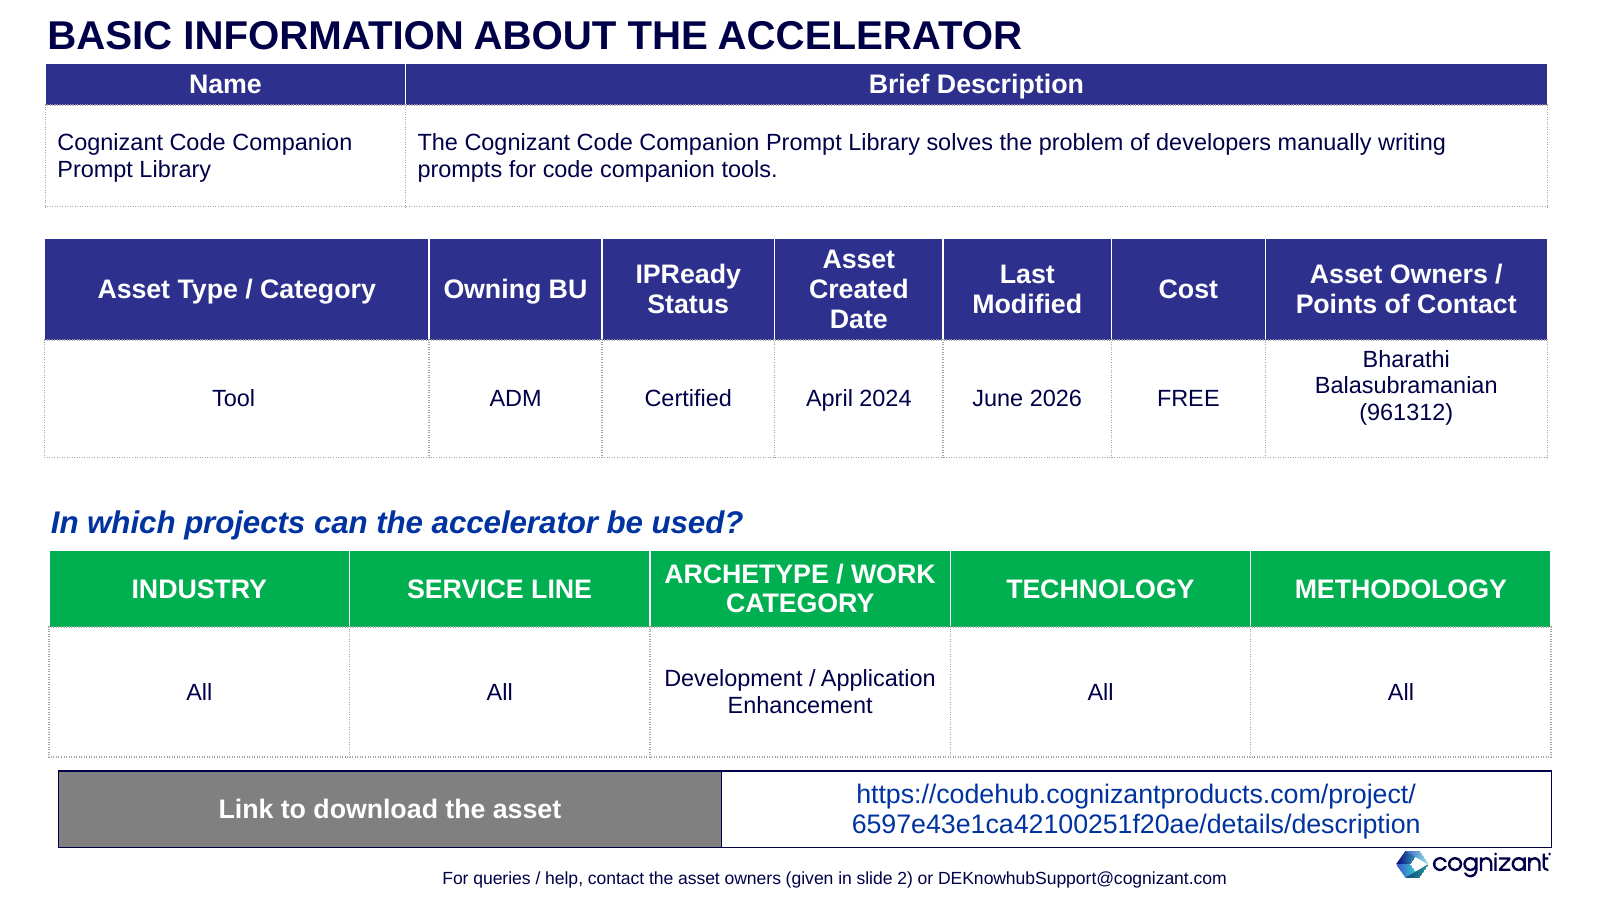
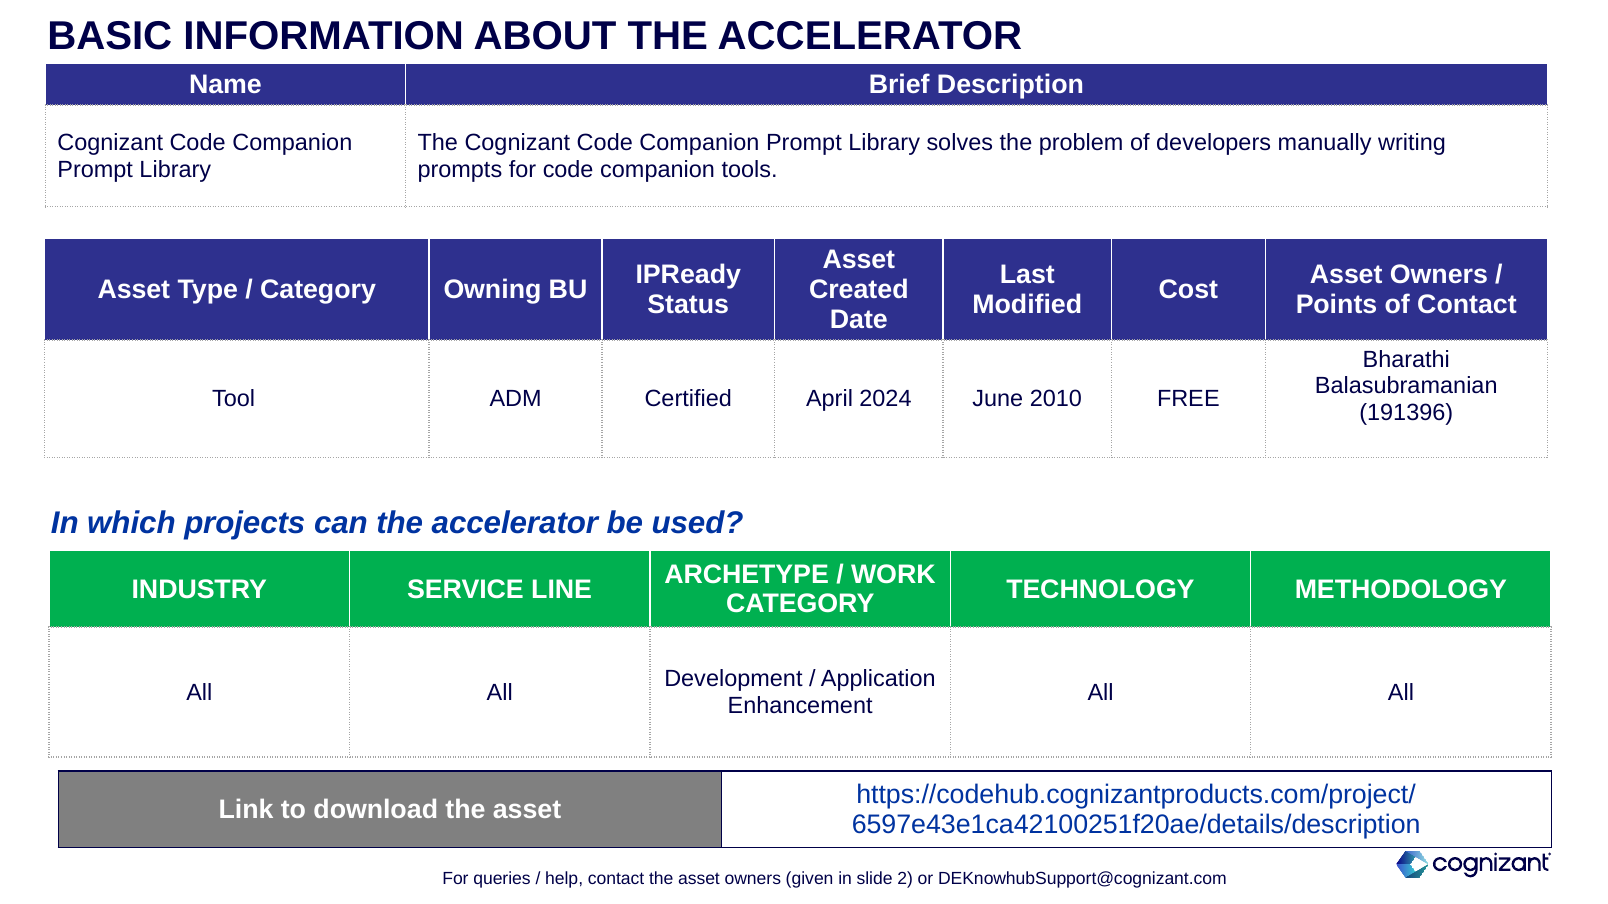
2026: 2026 -> 2010 (1056, 399)
961312: 961312 -> 191396 (1406, 413)
